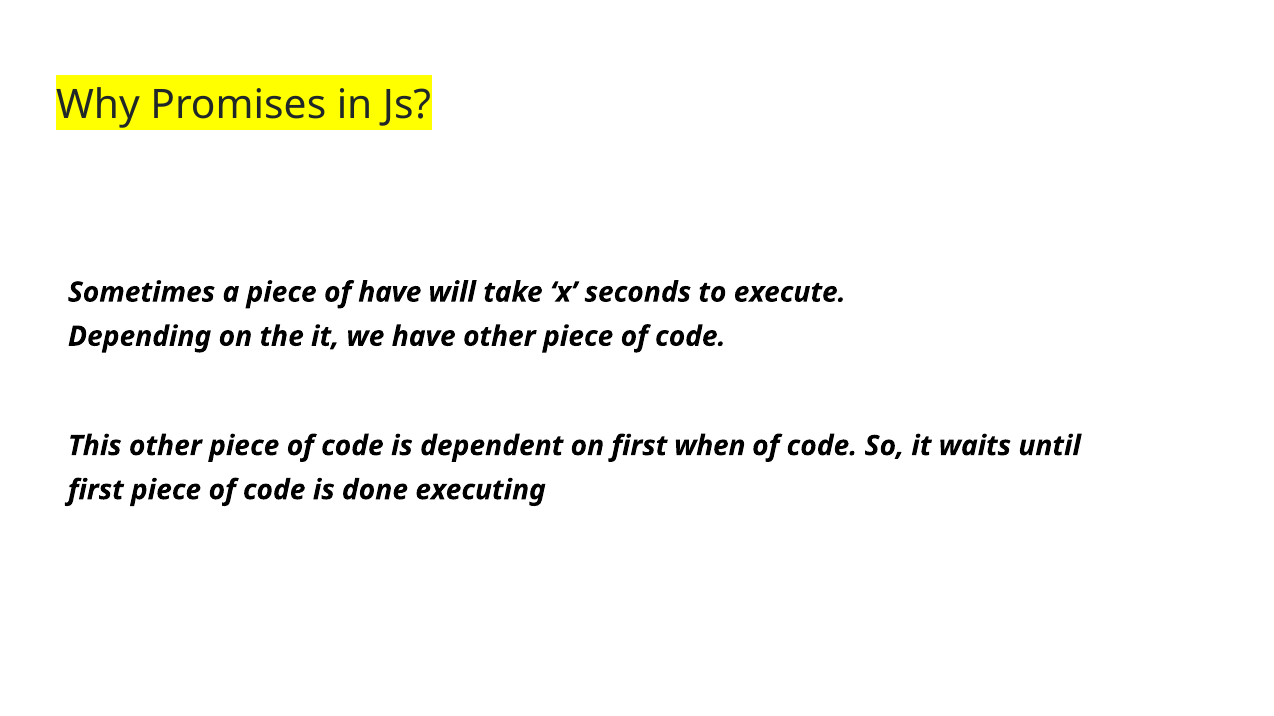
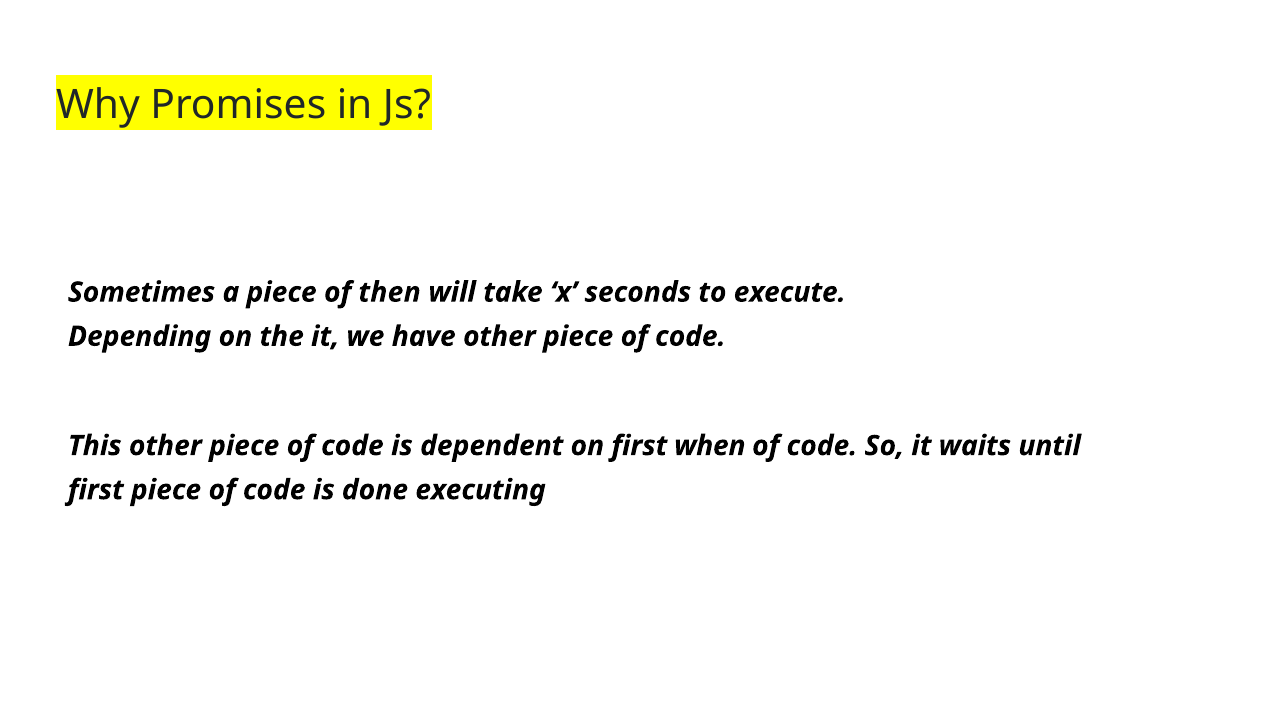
of have: have -> then (390, 293)
